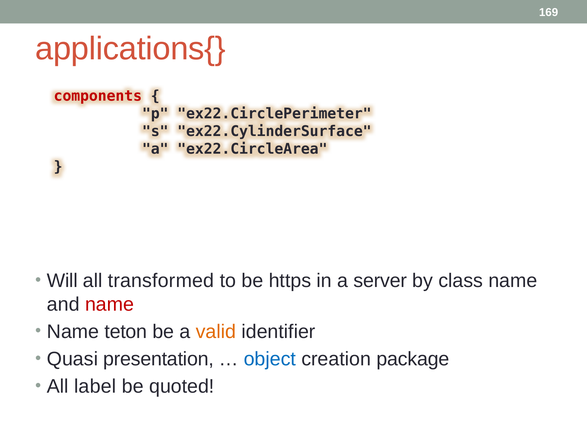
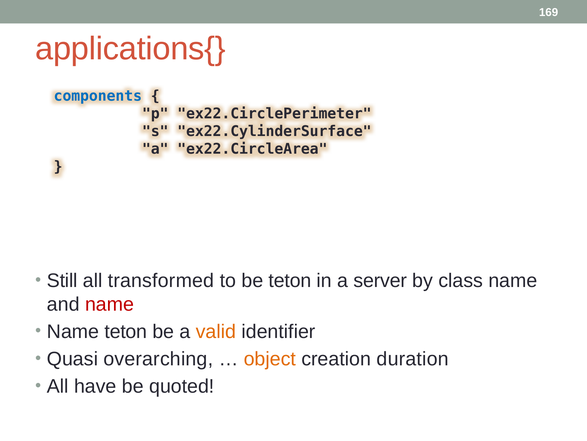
components colour: red -> blue (98, 96)
Will: Will -> Still (62, 280)
be https: https -> teton (290, 280)
presentation: presentation -> overarching (158, 358)
object colour: blue -> orange (270, 358)
package: package -> duration (413, 358)
label: label -> have (95, 386)
